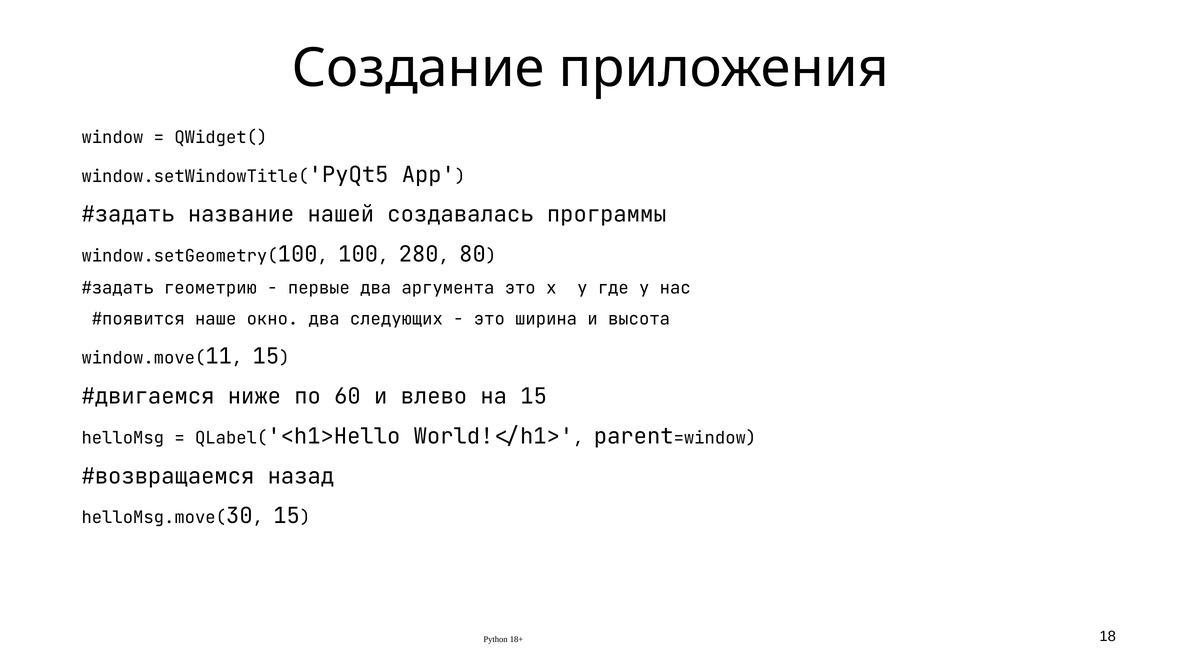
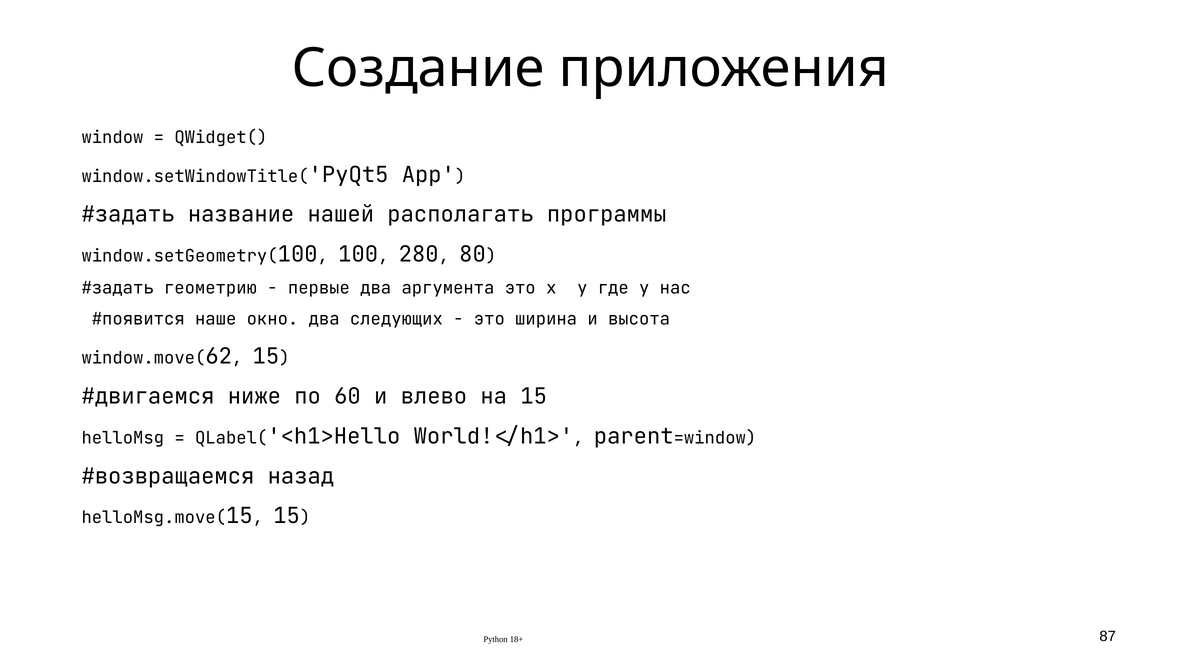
создавалась: создавалась -> располагать (461, 215)
11: 11 -> 62 (219, 356)
30: 30 -> 15 (239, 516)
18: 18 -> 87 (1108, 636)
